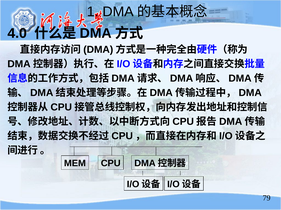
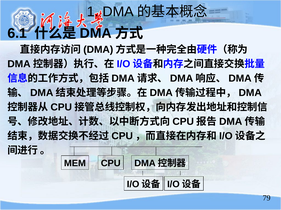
4.0: 4.0 -> 6.1 (17, 33)
